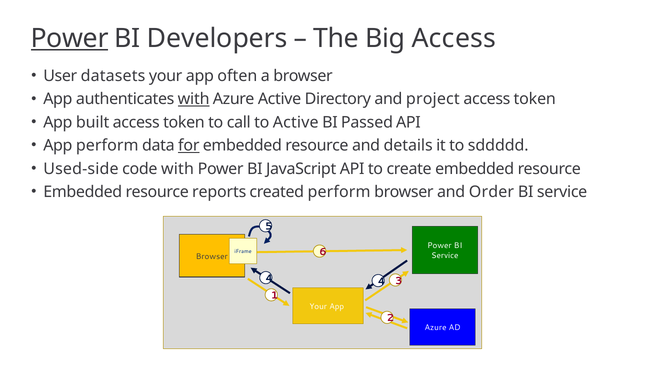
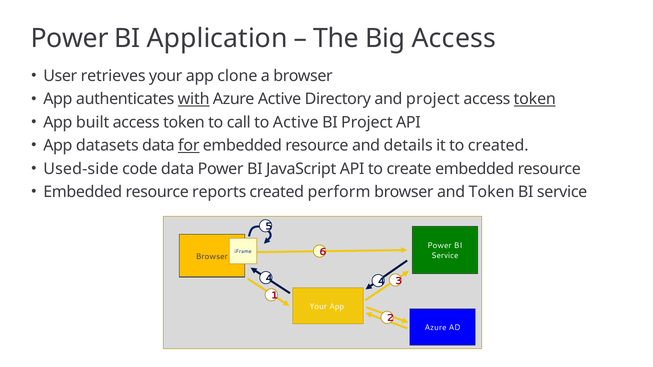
Power underline: present -> none (70, 38)
Developers: Developers -> Application (217, 38)
datasets: datasets -> retrieves (113, 76)
often: often -> clone (237, 76)
token underline: none -> present (535, 99)
BI Passed: Passed -> Project (367, 122)
App perform: perform -> datasets (107, 146)
to sddddd: sddddd -> created (498, 146)
code with: with -> data (178, 169)
and Order: Order -> Token (492, 192)
